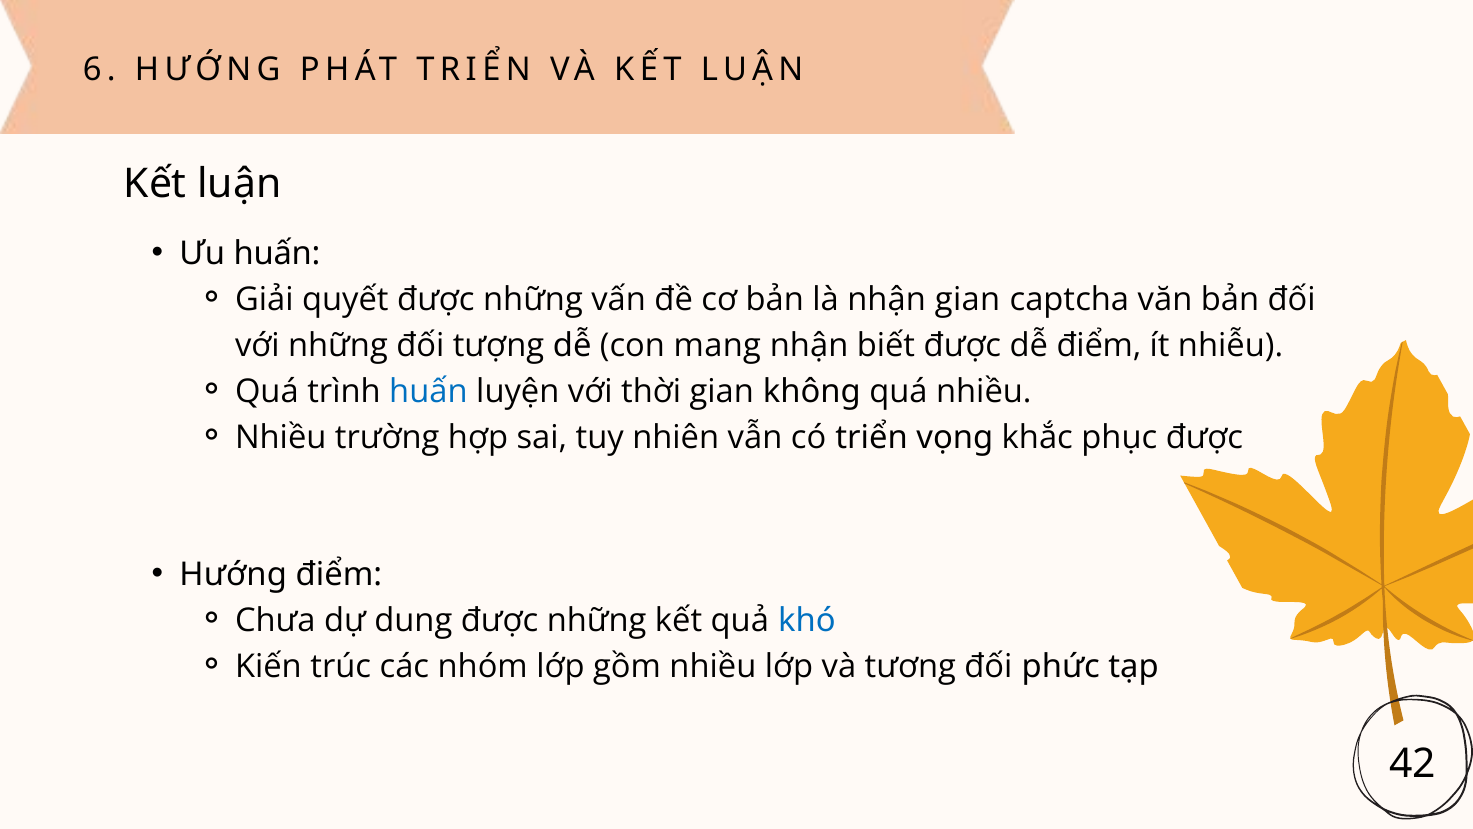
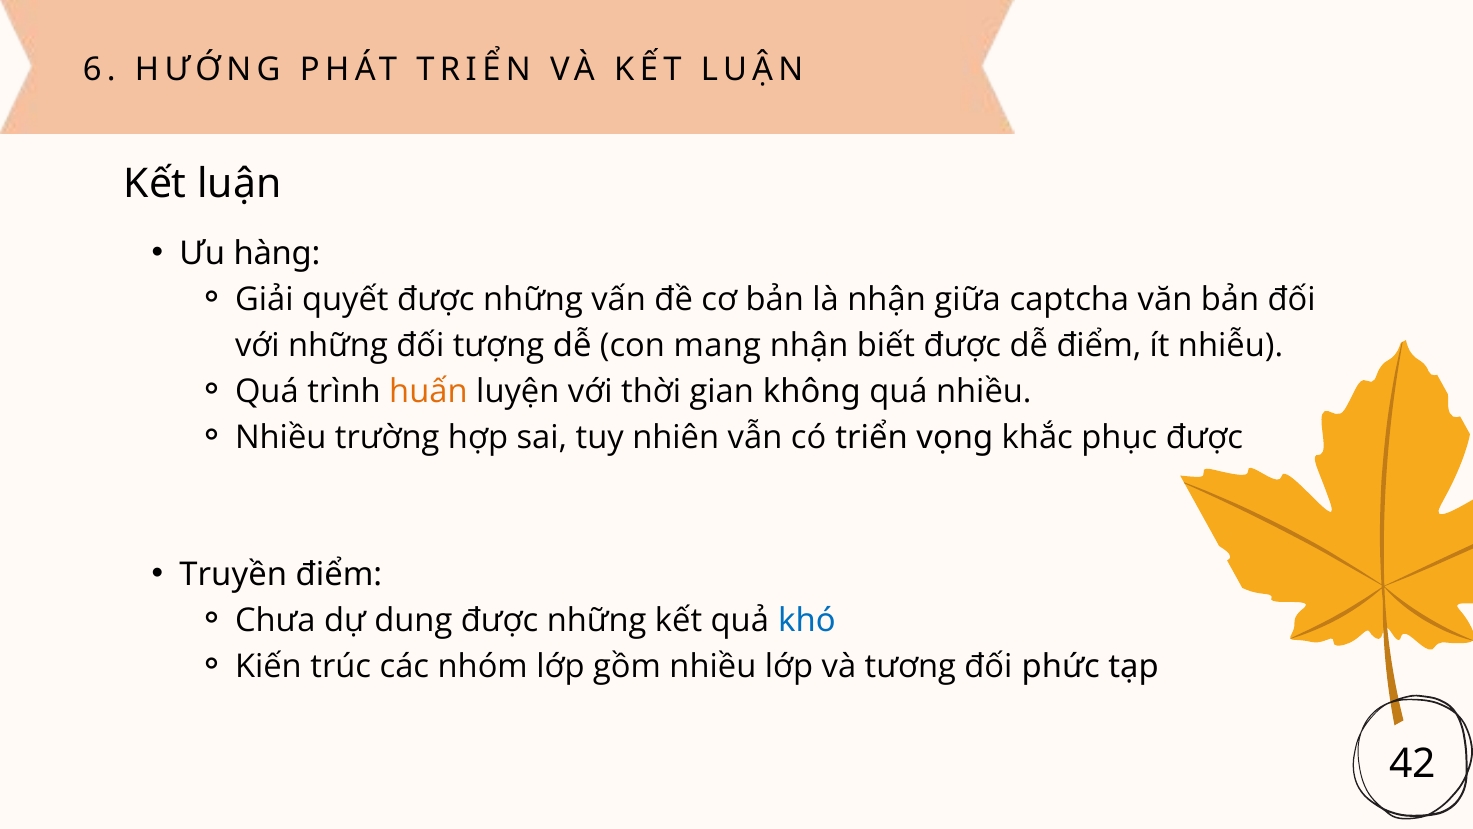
Ưu huấn: huấn -> hàng (277, 254)
nhận gian: gian -> giữa (968, 300)
huấn colour: blue -> orange (428, 391)
Hướng: Hướng -> Truyền (233, 574)
